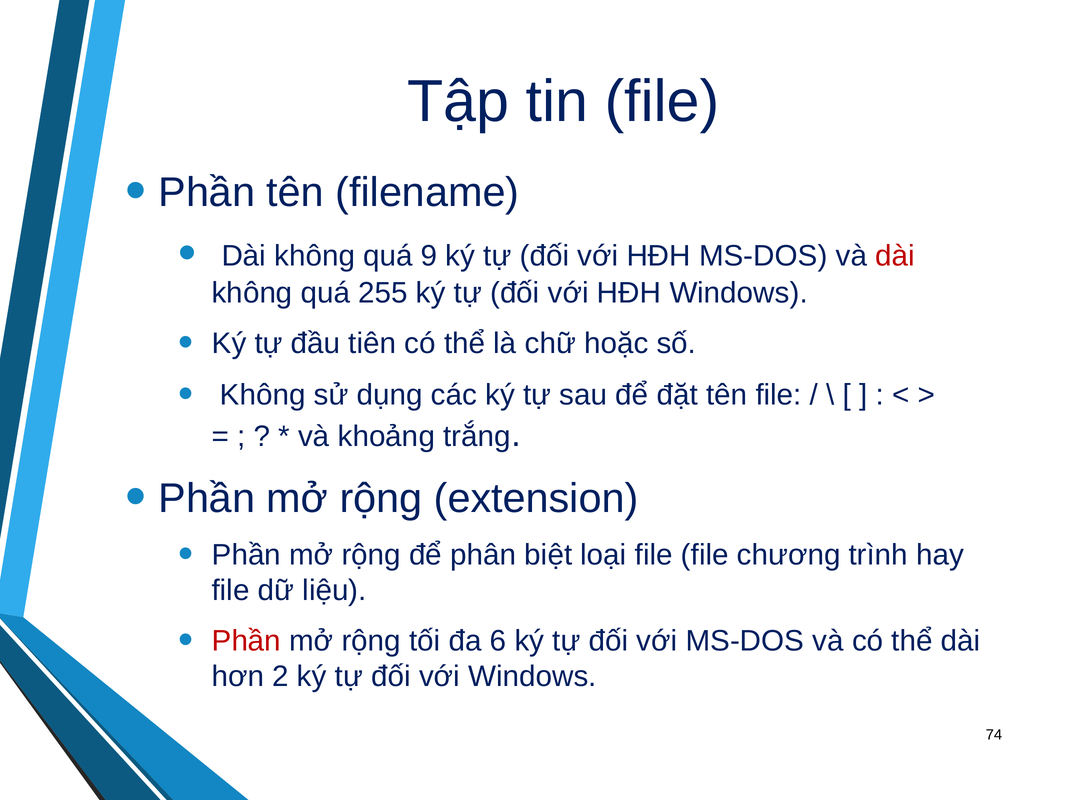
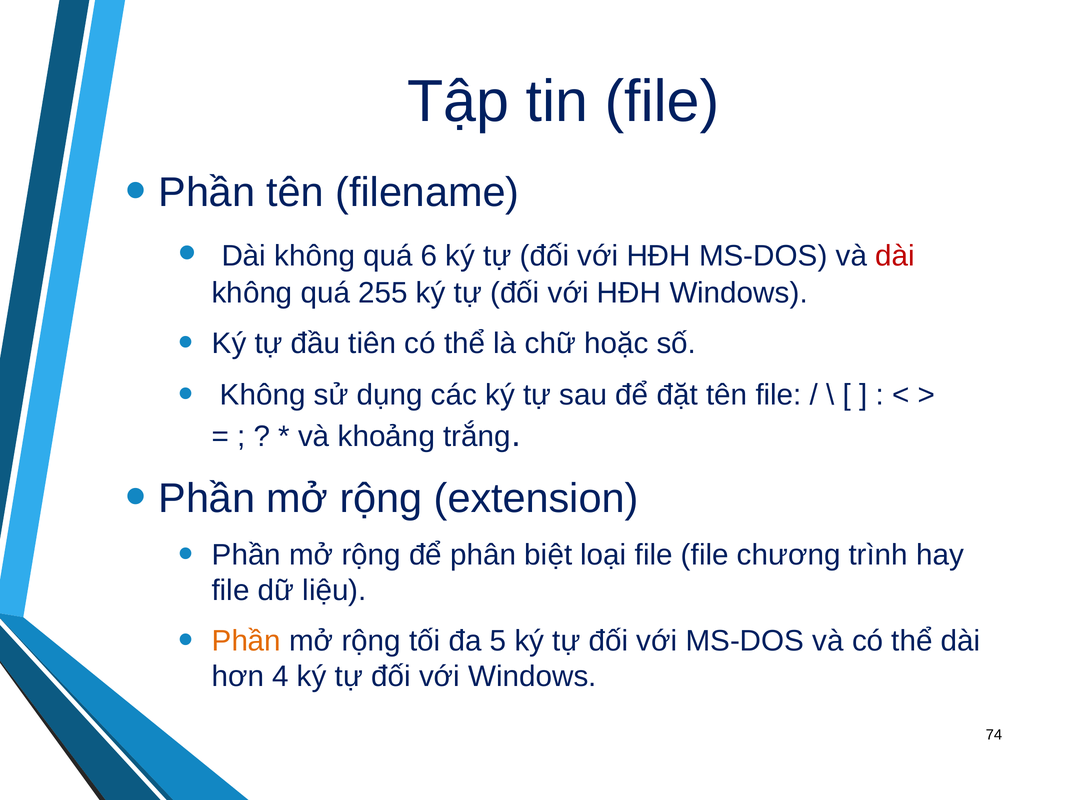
9: 9 -> 6 (429, 256)
Phần colour: red -> orange (246, 641)
6: 6 -> 5 (498, 641)
2: 2 -> 4 (281, 676)
